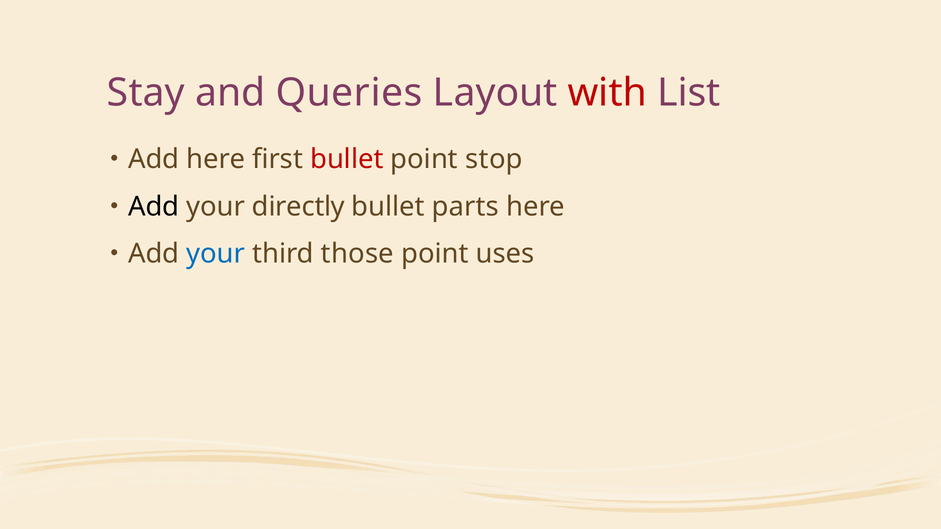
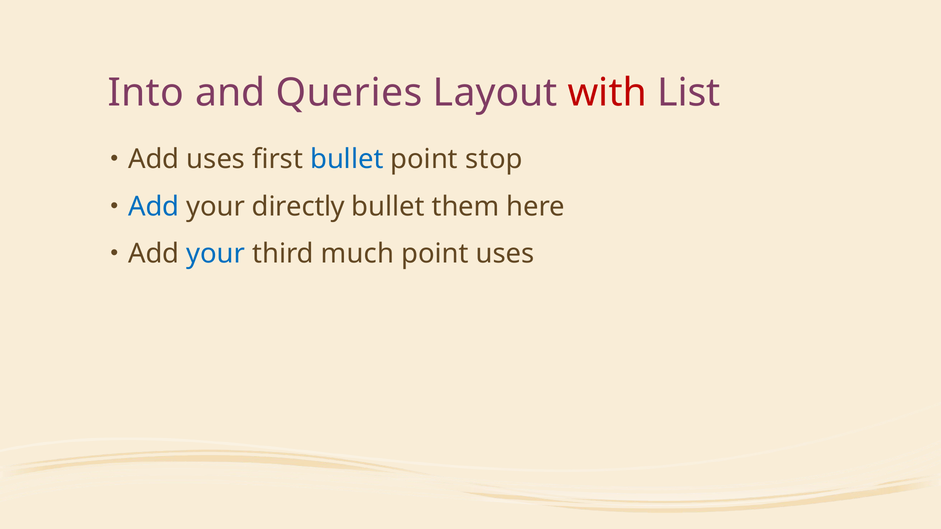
Stay: Stay -> Into (146, 93)
Add here: here -> uses (216, 159)
bullet colour: red -> blue (347, 159)
Add colour: black -> blue (154, 207)
parts: parts -> them (466, 207)
those: those -> much (357, 254)
